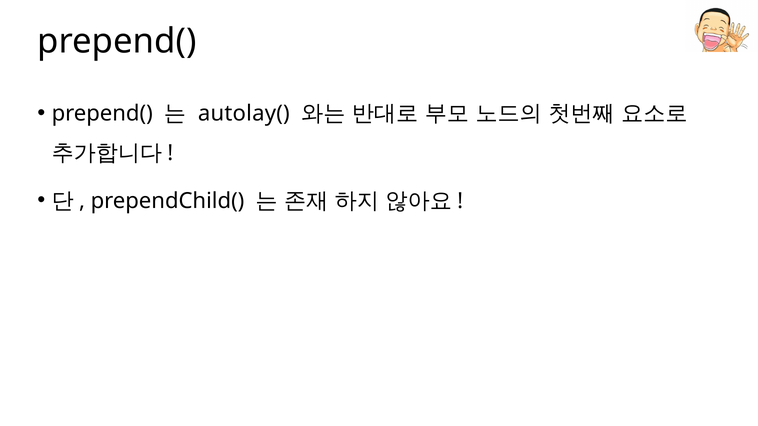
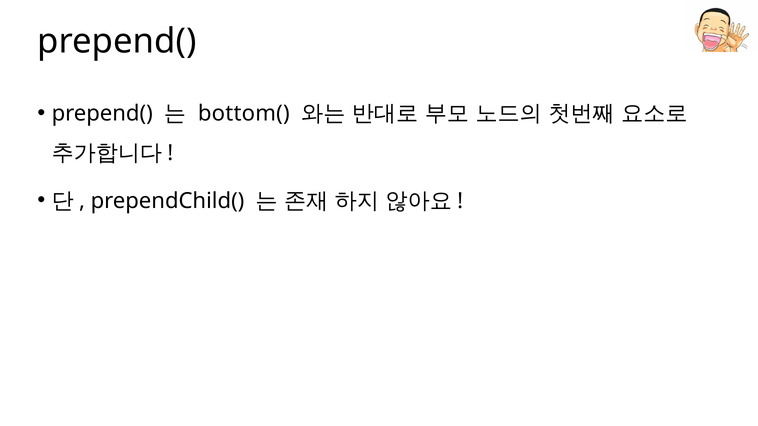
autolay(: autolay( -> bottom( (244, 114)
